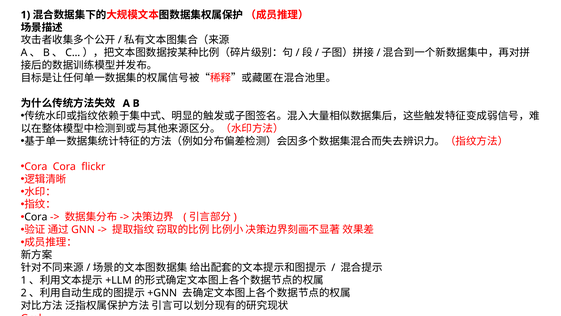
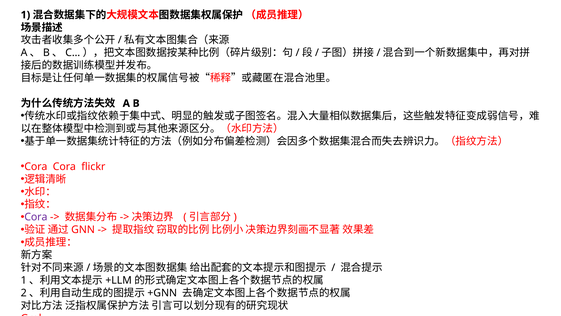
Cora colour: black -> purple (36, 217)
